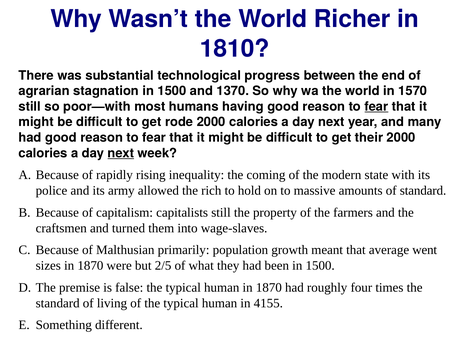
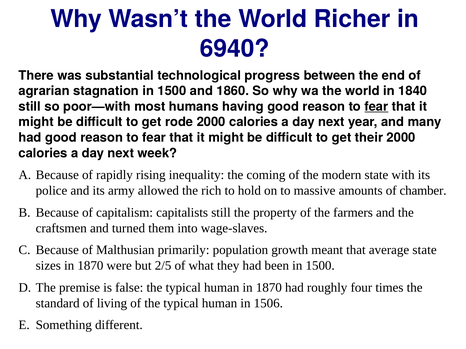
1810: 1810 -> 6940 (235, 49)
1370: 1370 -> 1860 (233, 91)
1570: 1570 -> 1840 (413, 91)
next underline: present -> none (121, 153)
of standard: standard -> chamber (423, 191)
average went: went -> state (425, 250)
4155: 4155 -> 1506 (268, 304)
